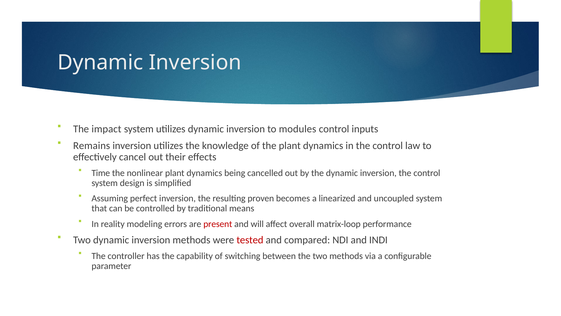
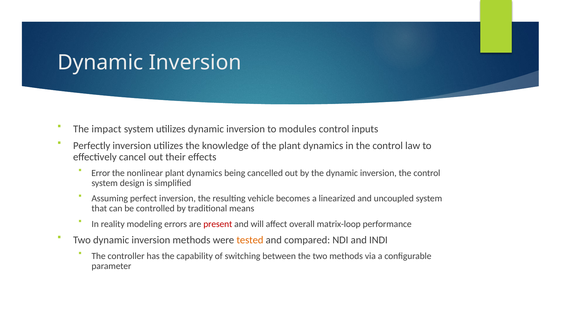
Remains: Remains -> Perfectly (92, 146)
Time: Time -> Error (101, 173)
proven: proven -> vehicle (261, 198)
tested colour: red -> orange (250, 240)
